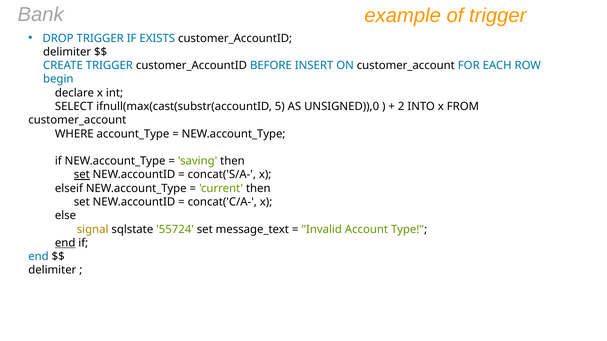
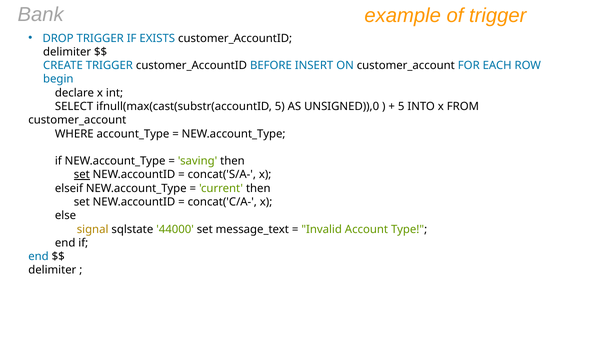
2: 2 -> 5 (401, 107)
55724: 55724 -> 44000 (175, 230)
end underline: present -> none (65, 243)
